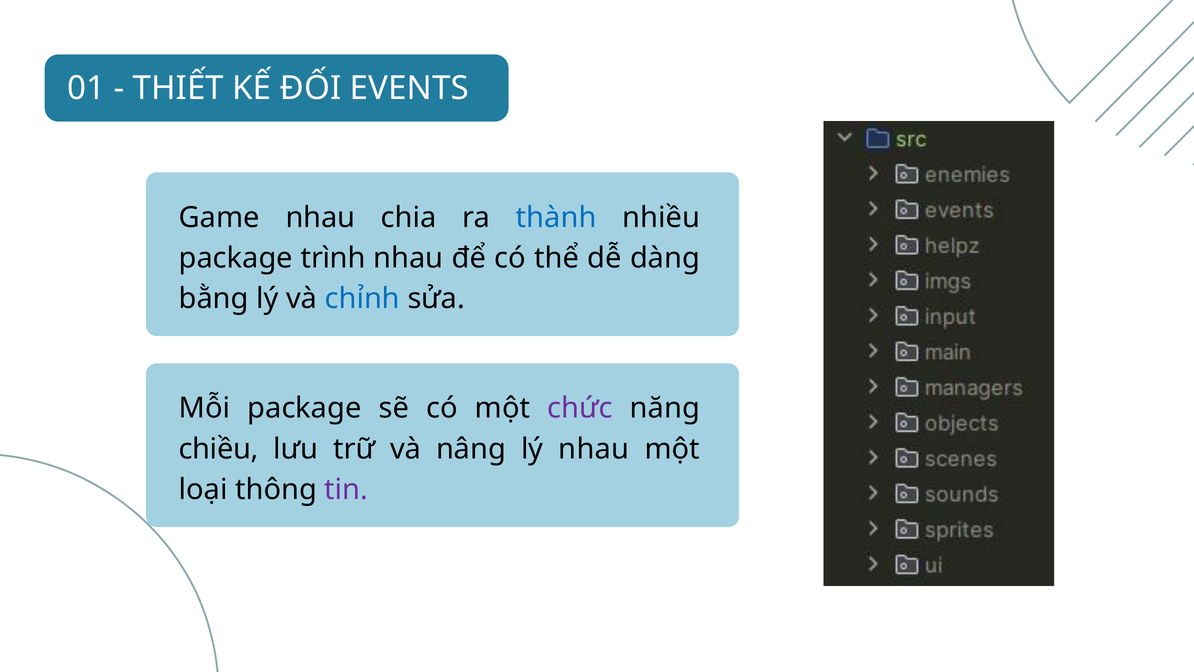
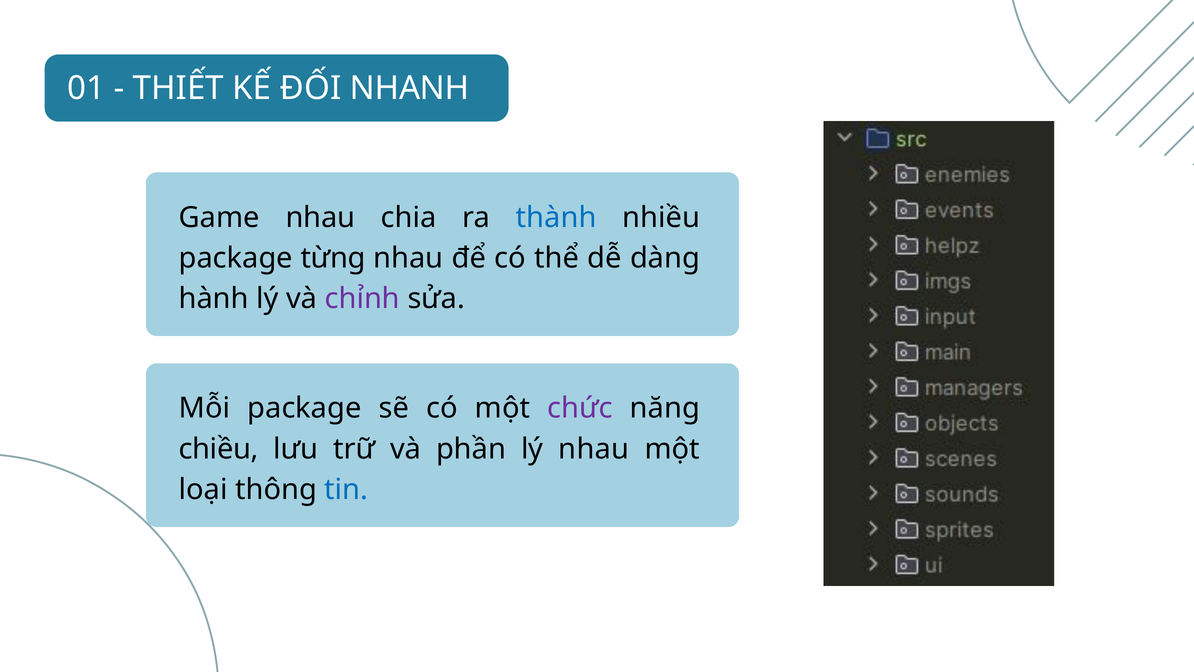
EVENTS: EVENTS -> NHANH (410, 88)
trình: trình -> từng (333, 258)
bằng: bằng -> hành (214, 299)
chỉnh colour: blue -> purple (362, 299)
nâng: nâng -> phần (471, 449)
tin colour: purple -> blue (346, 489)
